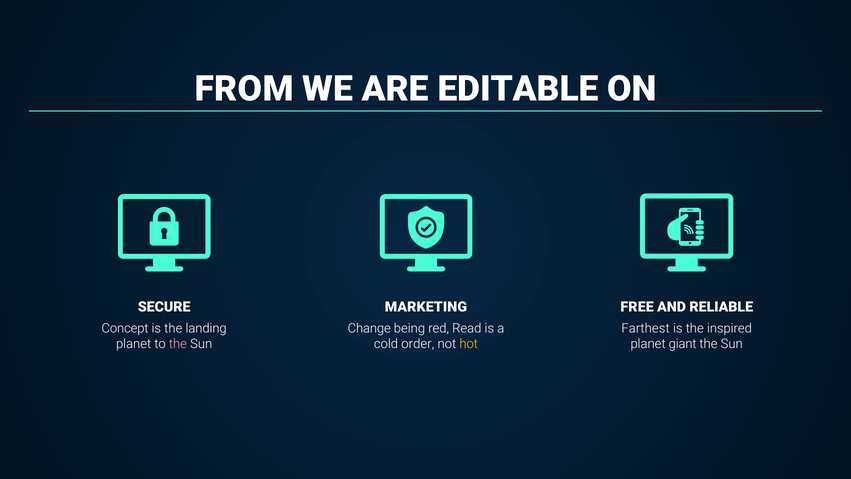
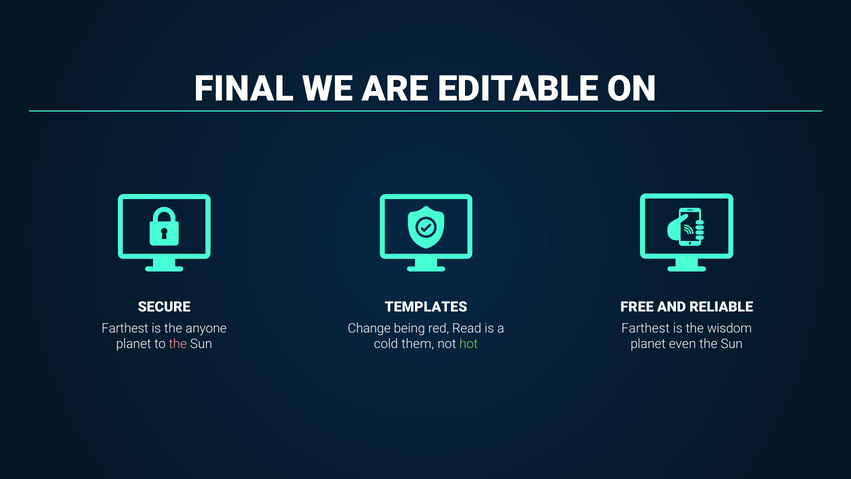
FROM: FROM -> FINAL (244, 89)
MARKETING: MARKETING -> TEMPLATES (426, 307)
Concept: Concept -> Farthest (125, 328)
landing: landing -> anyone (206, 328)
inspired: inspired -> wisdom (729, 328)
order: order -> them (418, 344)
hot colour: yellow -> light green (469, 344)
giant: giant -> even (682, 344)
